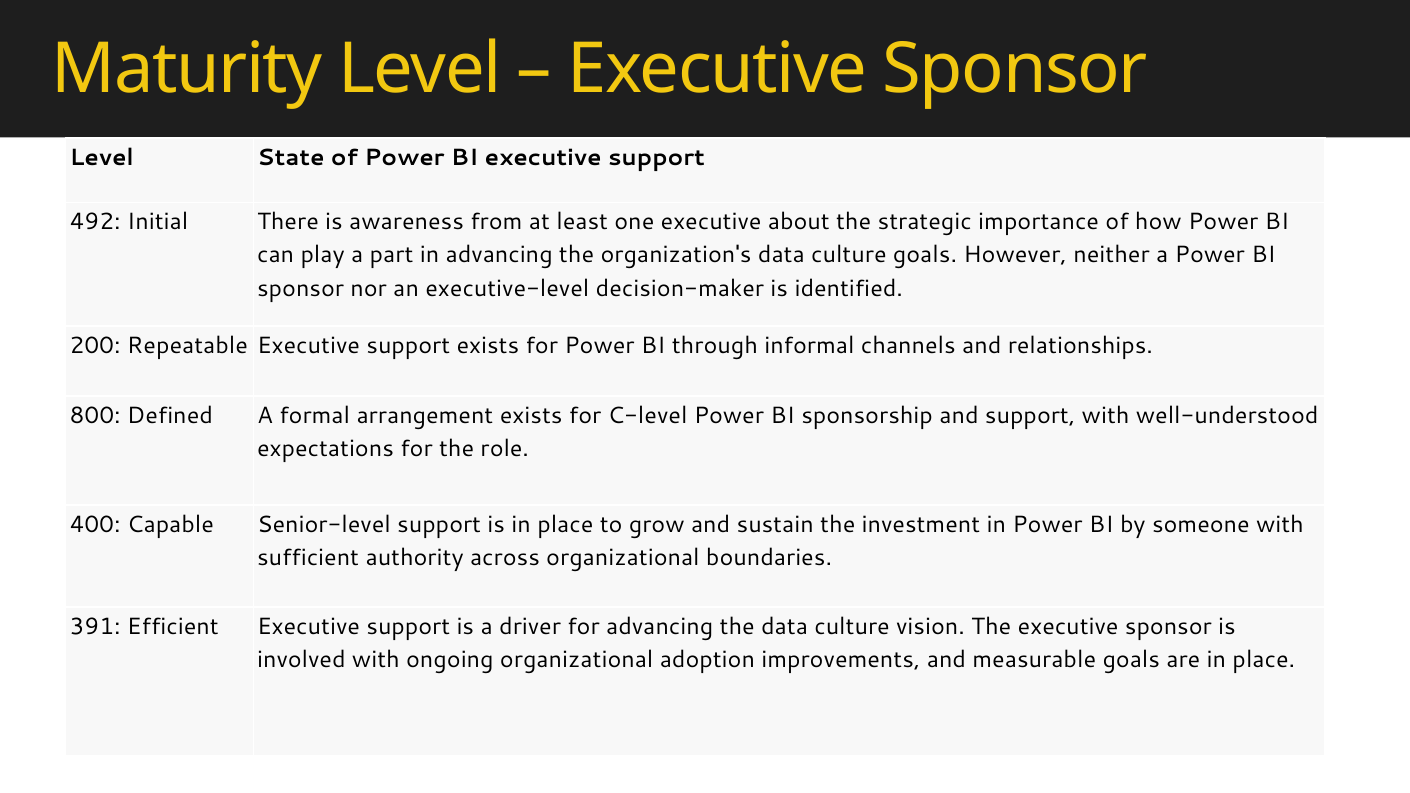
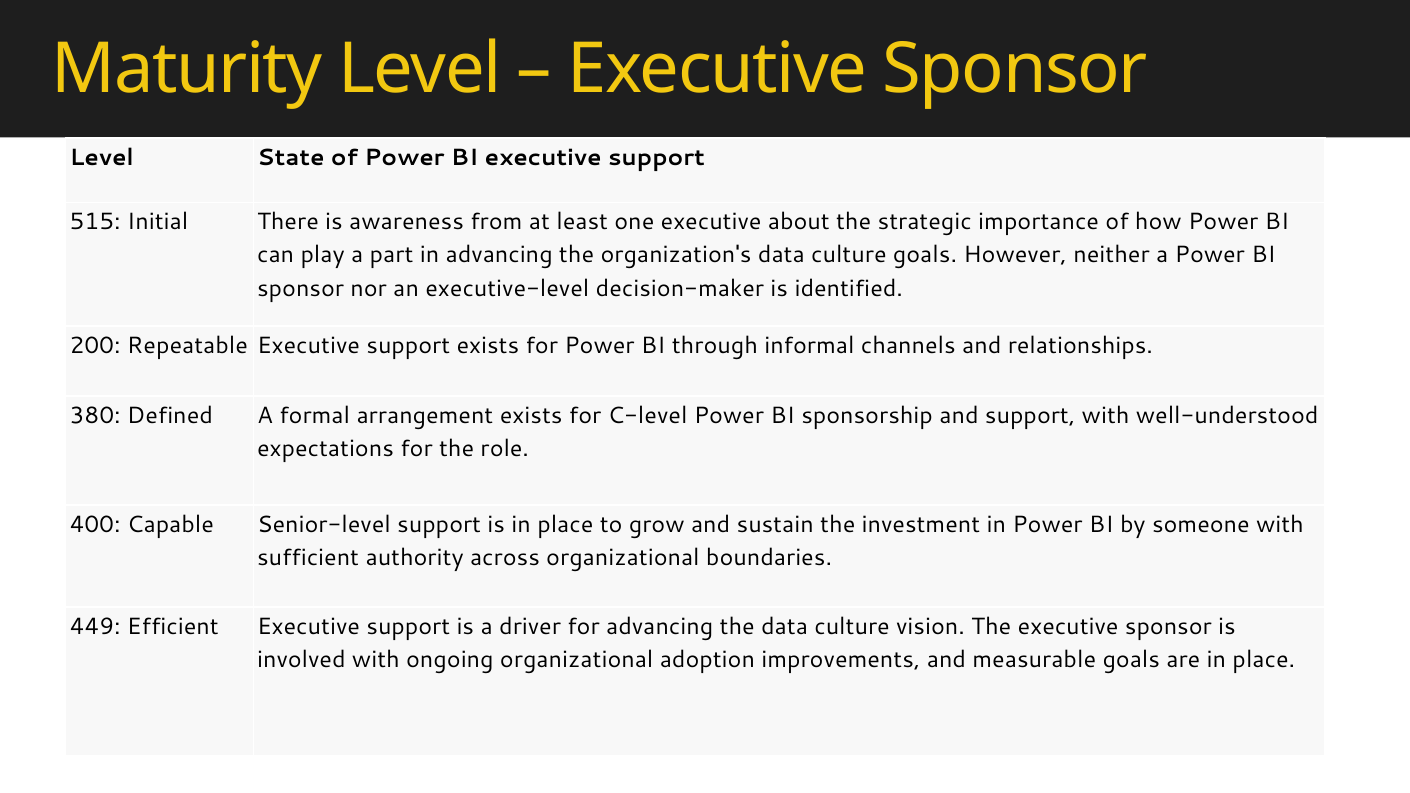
492: 492 -> 515 (95, 222)
800: 800 -> 380 (95, 416)
391: 391 -> 449 (95, 627)
